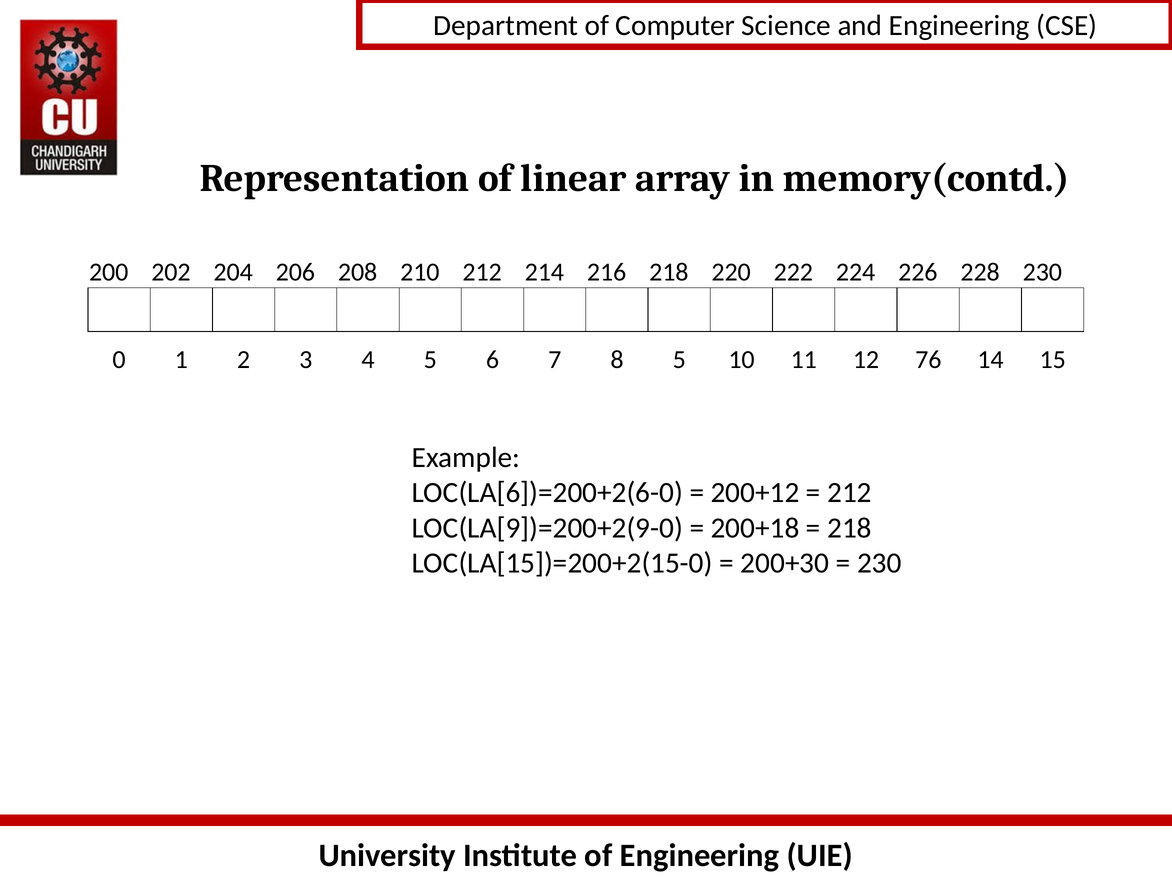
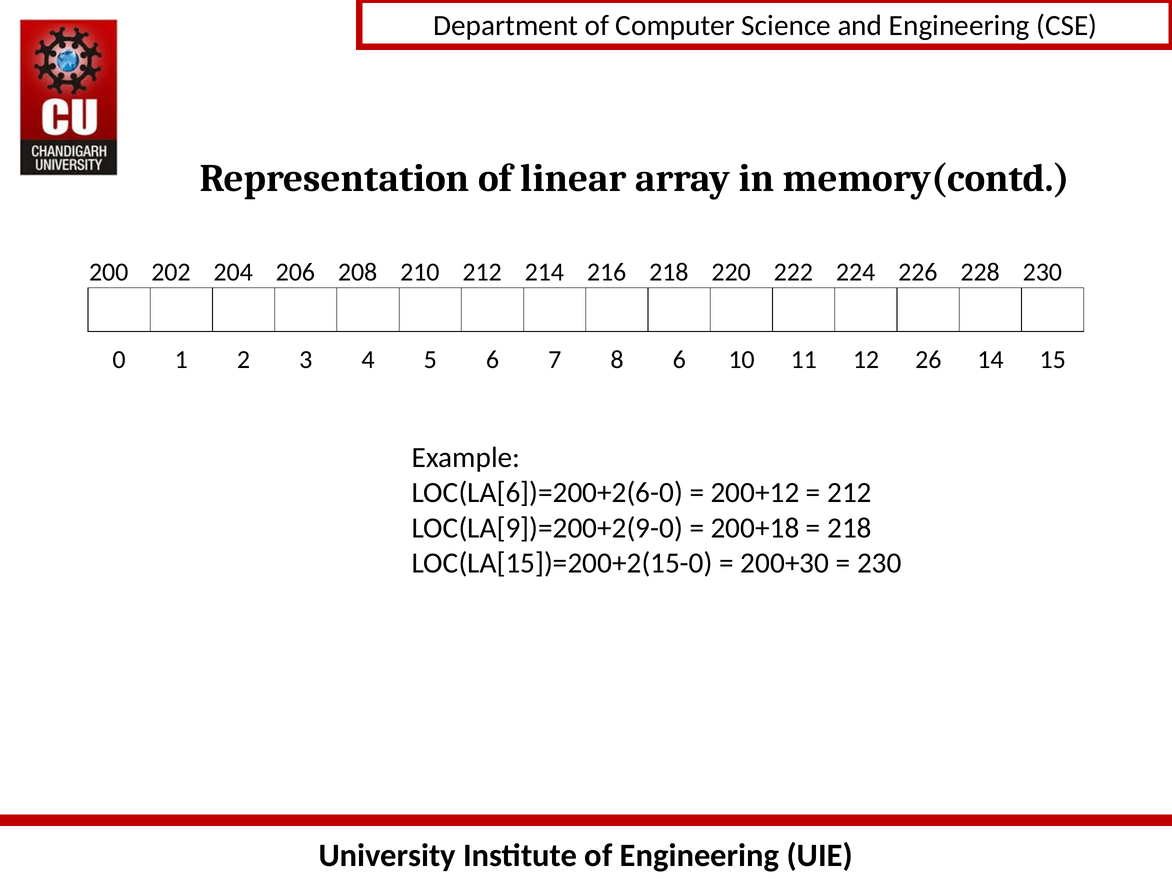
8 5: 5 -> 6 (679, 360)
76: 76 -> 26 (928, 360)
